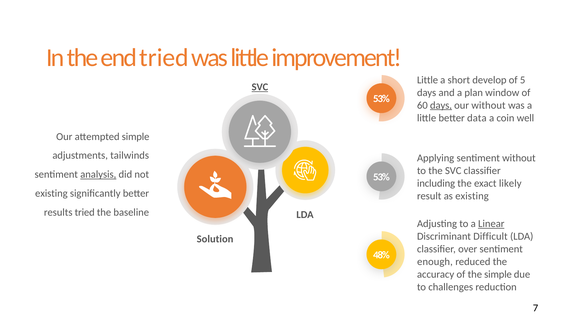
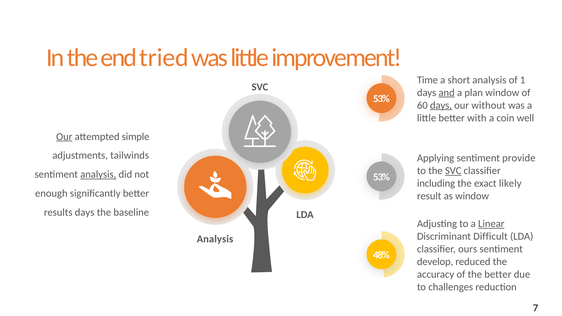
Little: Little -> Time (427, 80)
short develop: develop -> analysis (489, 80)
5: 5 -> 1 (523, 80)
SVC underline: present -> none (260, 87)
and underline: none -> present (447, 93)
data: data -> with (477, 118)
Our underline: none -> present (64, 137)
sentiment without: without -> provide (519, 158)
SVC underline: none -> present (453, 171)
existing: existing -> enough (51, 193)
as existing: existing -> window (472, 196)
results tried: tried -> days (85, 212)
Solution: Solution -> Analysis (215, 239)
over: over -> ours (468, 249)
enough: enough -> develop (435, 262)
the simple: simple -> better (498, 274)
